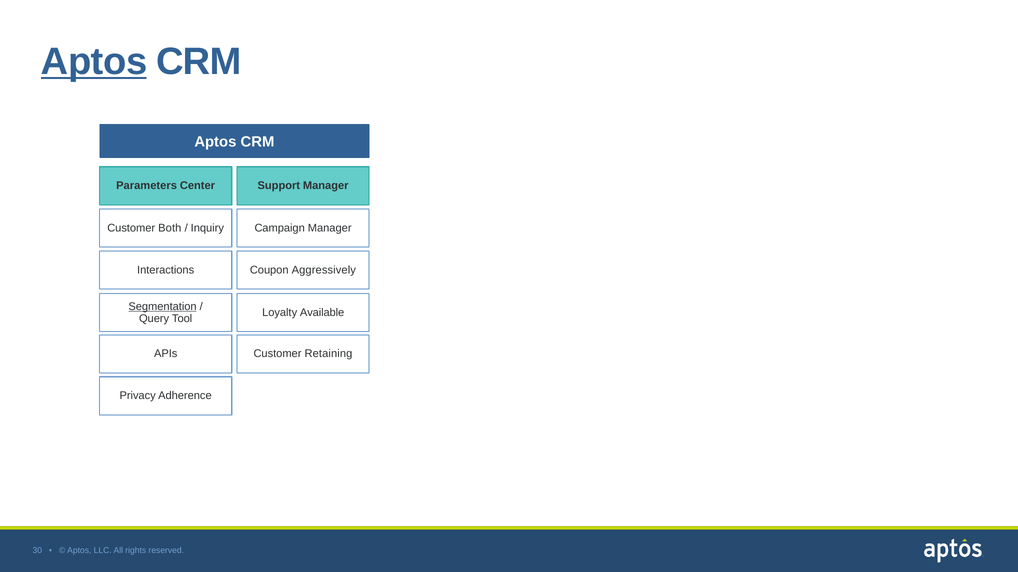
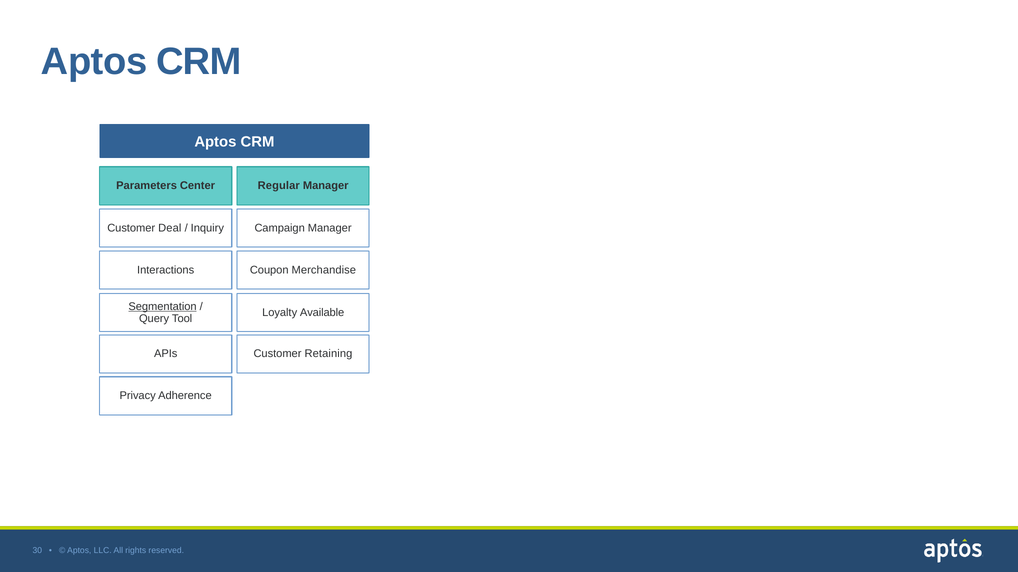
Aptos underline: present -> none (94, 62)
Support: Support -> Regular (279, 186)
Both: Both -> Deal (170, 228)
Aggressively: Aggressively -> Merchandise (324, 270)
